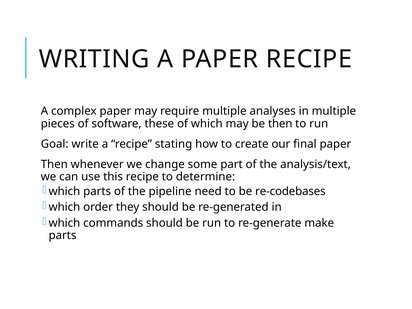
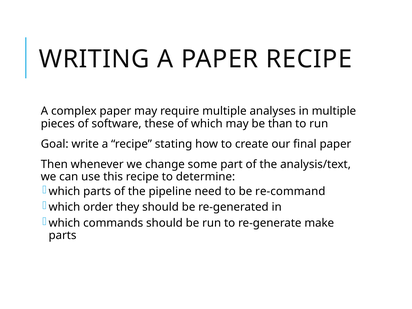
be then: then -> than (280, 124)
re-codebases: re-codebases -> re-command (290, 191)
